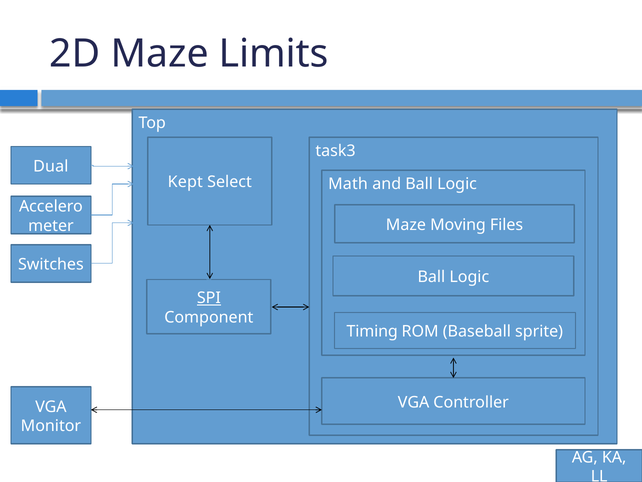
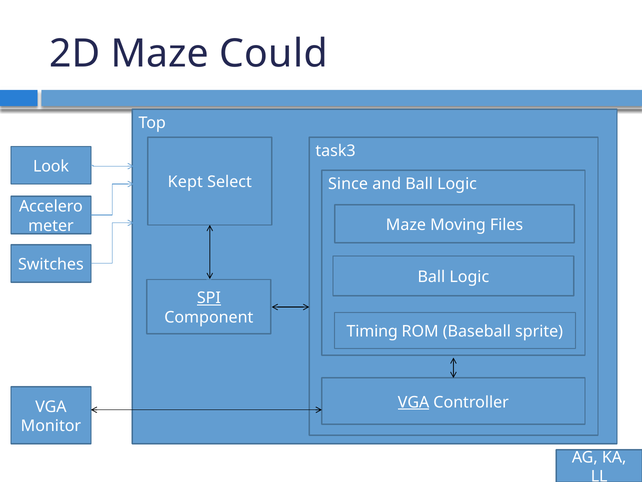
Limits: Limits -> Could (273, 54)
Dual: Dual -> Look (51, 166)
Math: Math -> Since (348, 184)
VGA underline: none -> present (414, 402)
